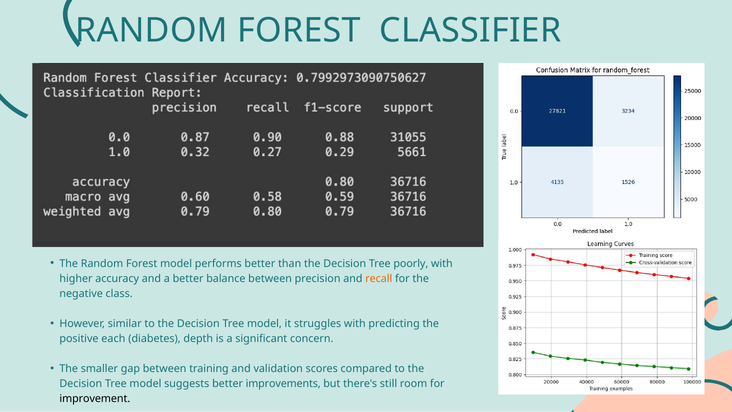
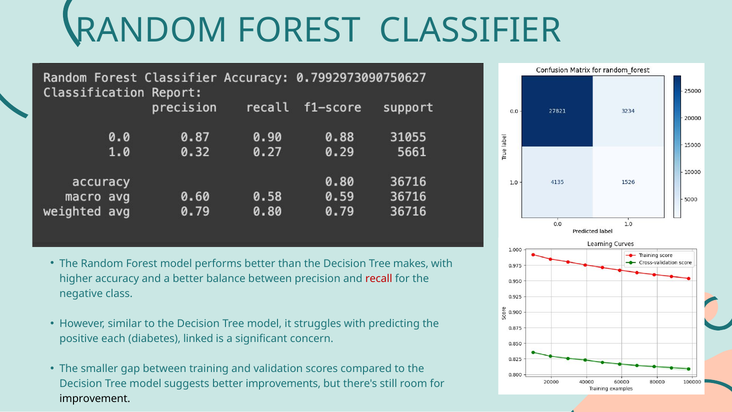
poorly: poorly -> makes (411, 263)
recall colour: orange -> red (379, 278)
depth: depth -> linked (198, 339)
